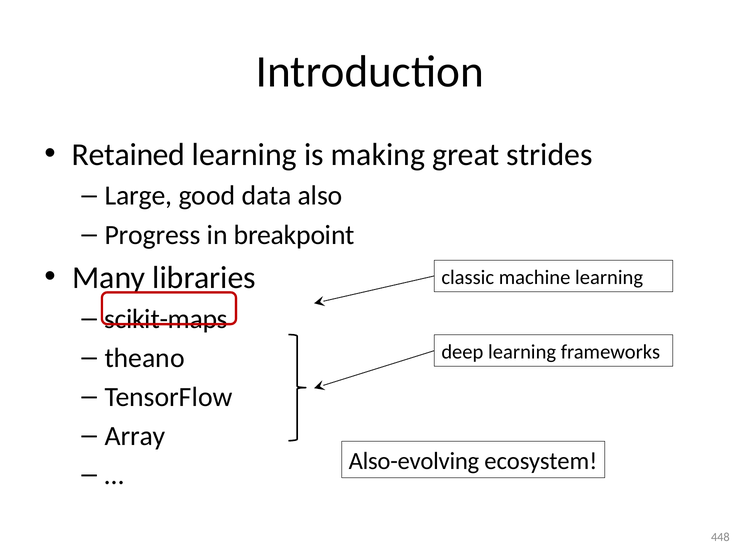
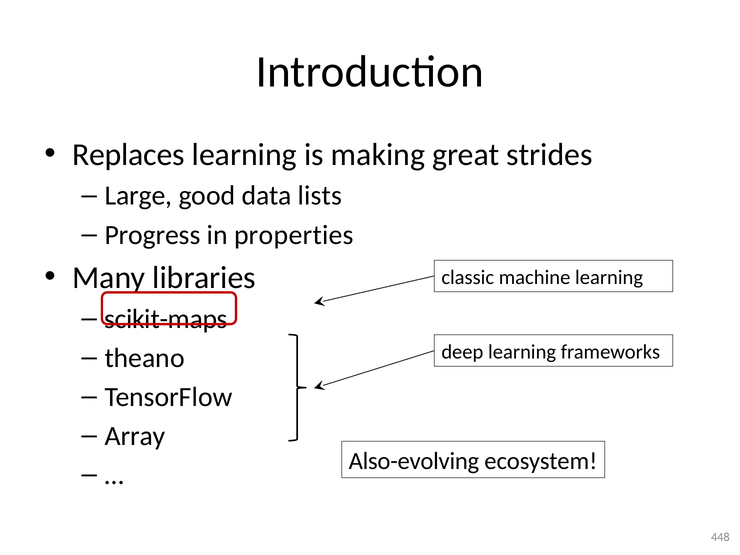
Retained: Retained -> Replaces (128, 155)
also: also -> lists (320, 196)
breakpoint: breakpoint -> properties (294, 235)
